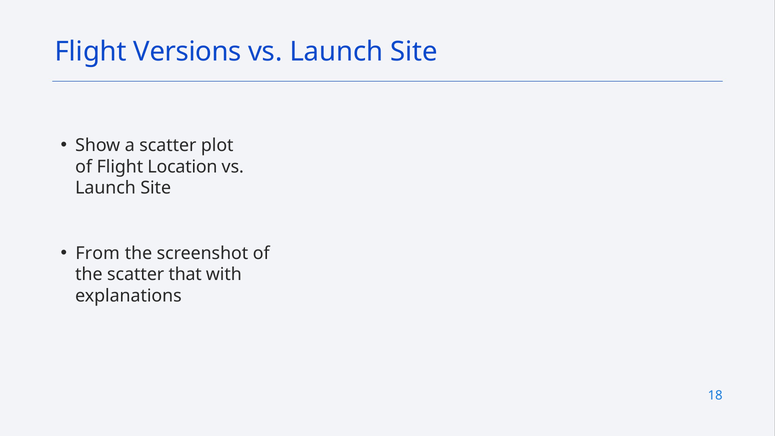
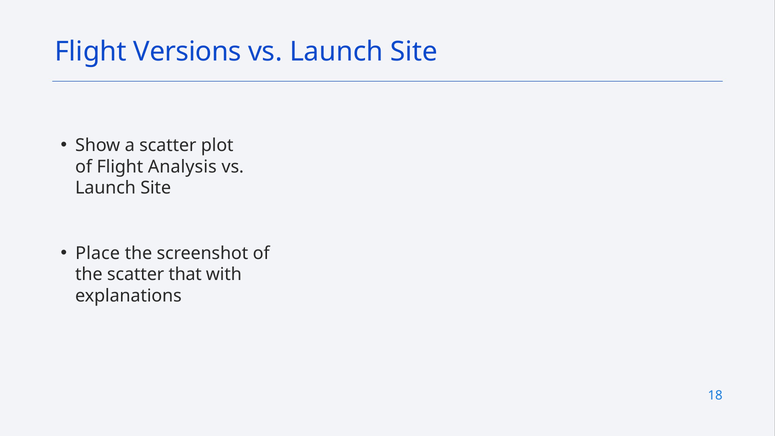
Location: Location -> Analysis (182, 167)
From: From -> Place (98, 253)
